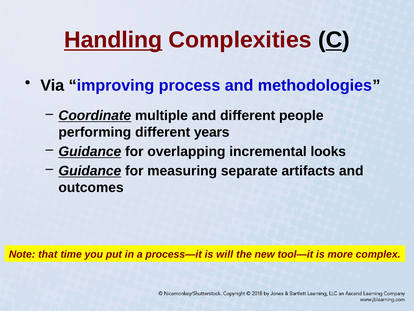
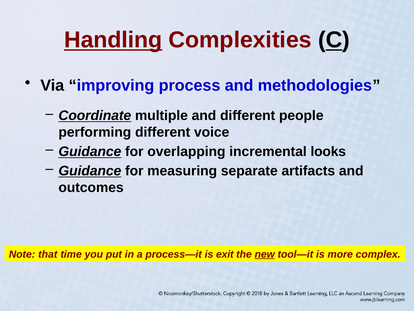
years: years -> voice (212, 132)
will: will -> exit (225, 254)
new underline: none -> present (265, 254)
